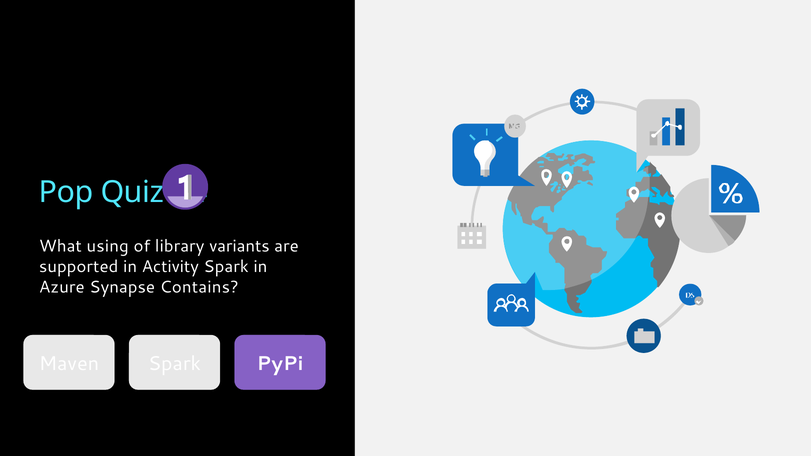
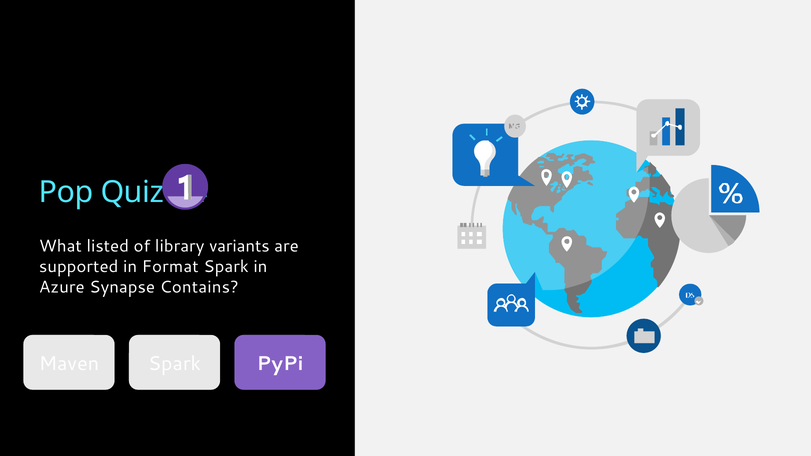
using: using -> listed (108, 247)
Activity: Activity -> Format (170, 267)
